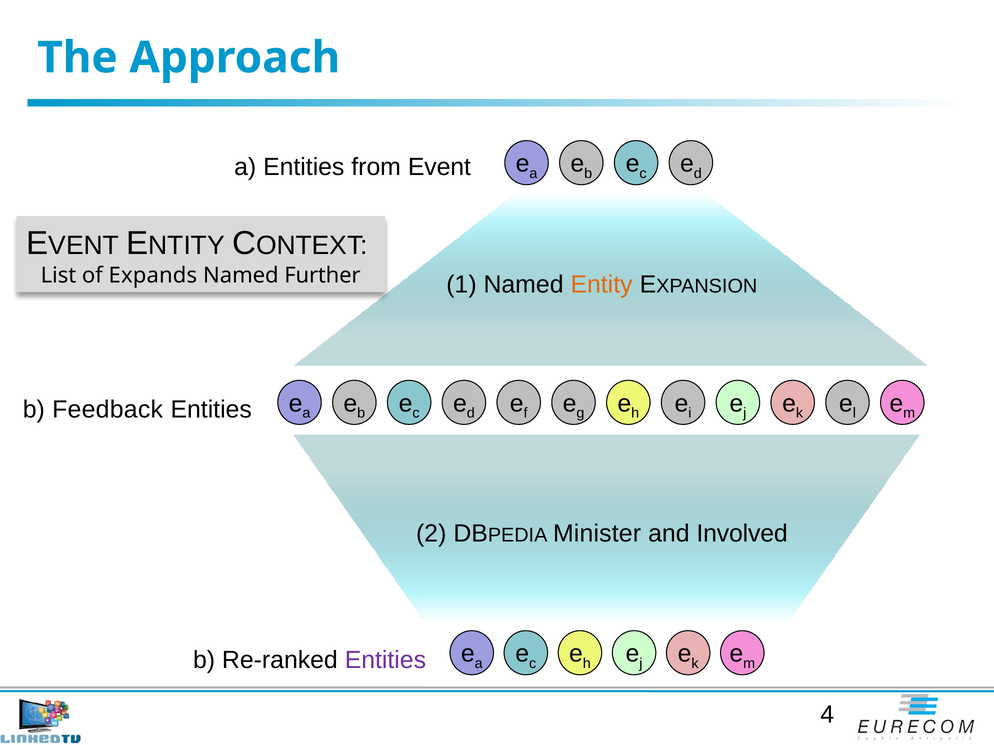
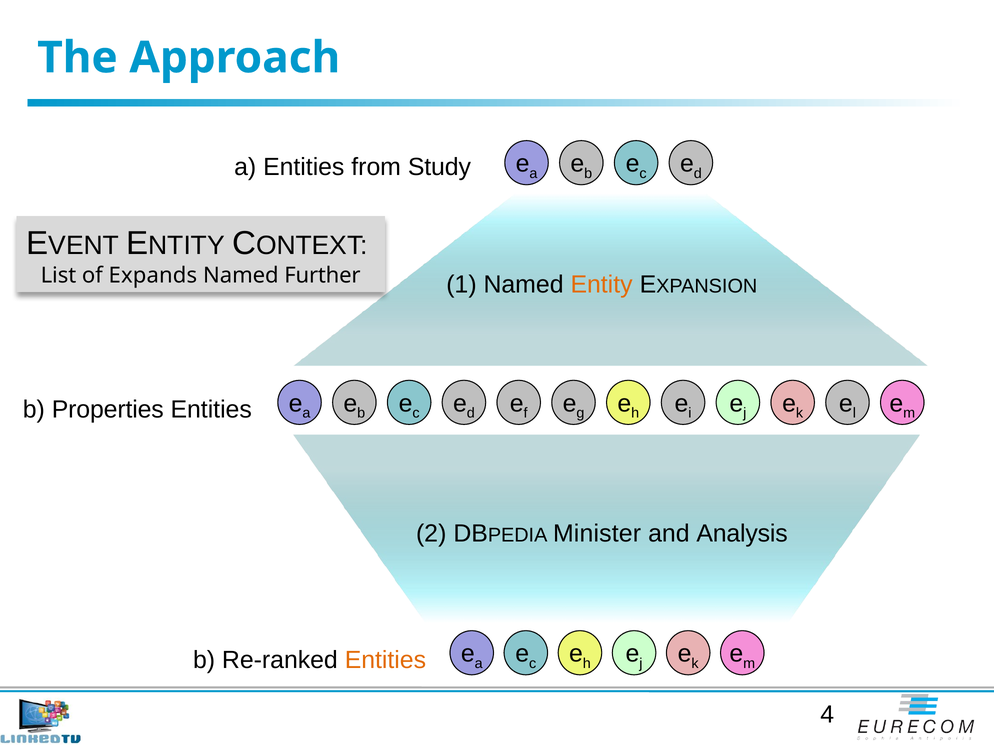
Event: Event -> Study (439, 167)
Feedback: Feedback -> Properties (108, 410)
Involved: Involved -> Analysis (742, 534)
Entities colour: purple -> orange (385, 660)
